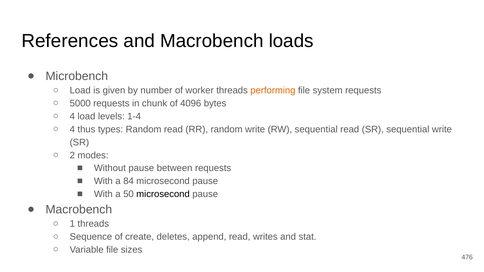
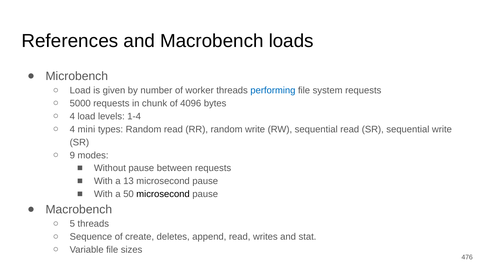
performing colour: orange -> blue (273, 91)
thus: thus -> mini (86, 129)
2: 2 -> 9 (72, 155)
84: 84 -> 13 (128, 181)
1: 1 -> 5 (72, 224)
